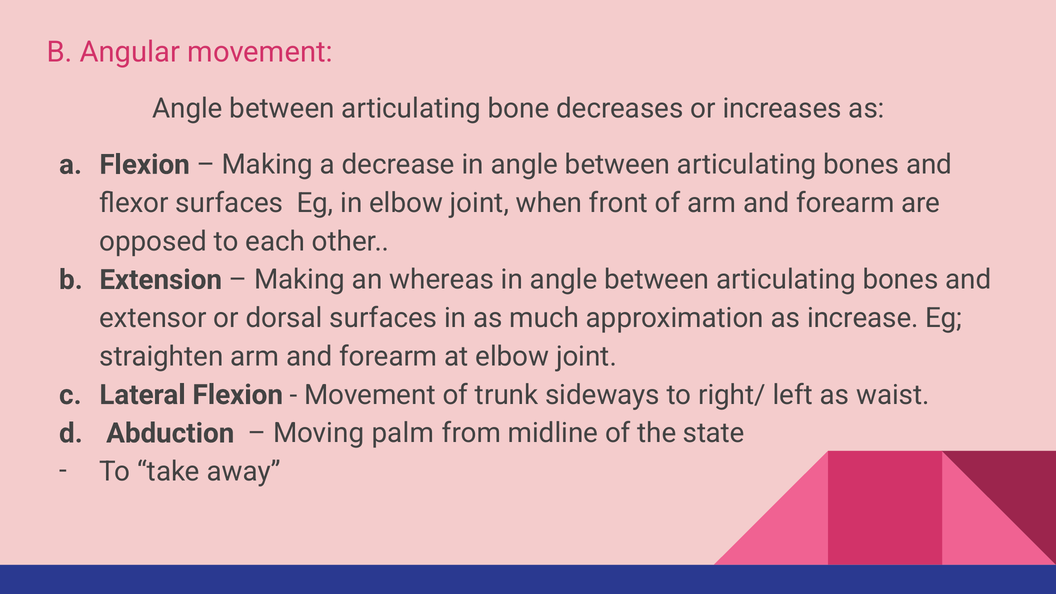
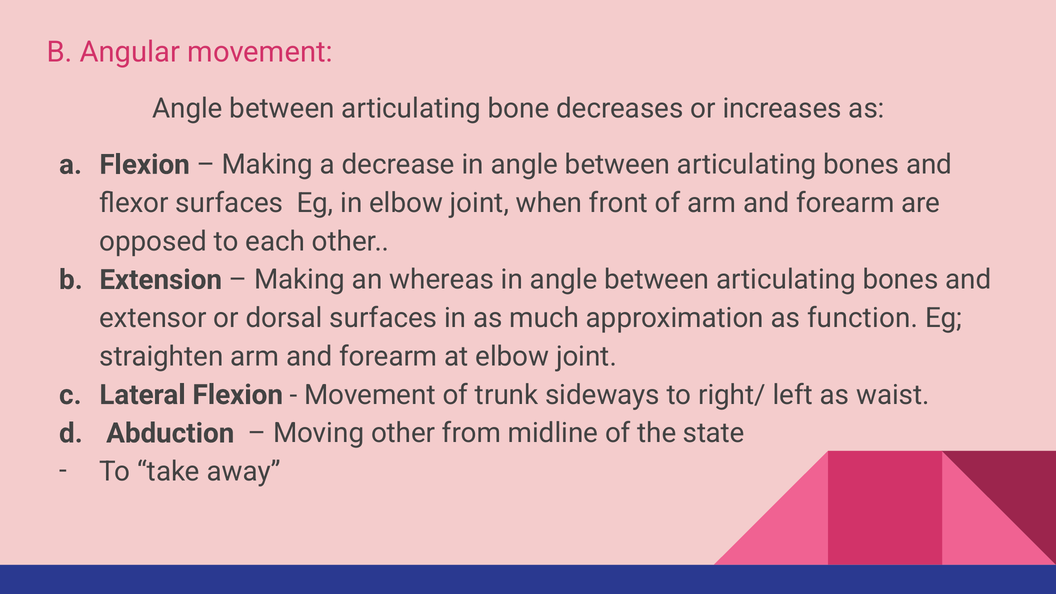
increase: increase -> function (863, 318)
Moving palm: palm -> other (403, 433)
